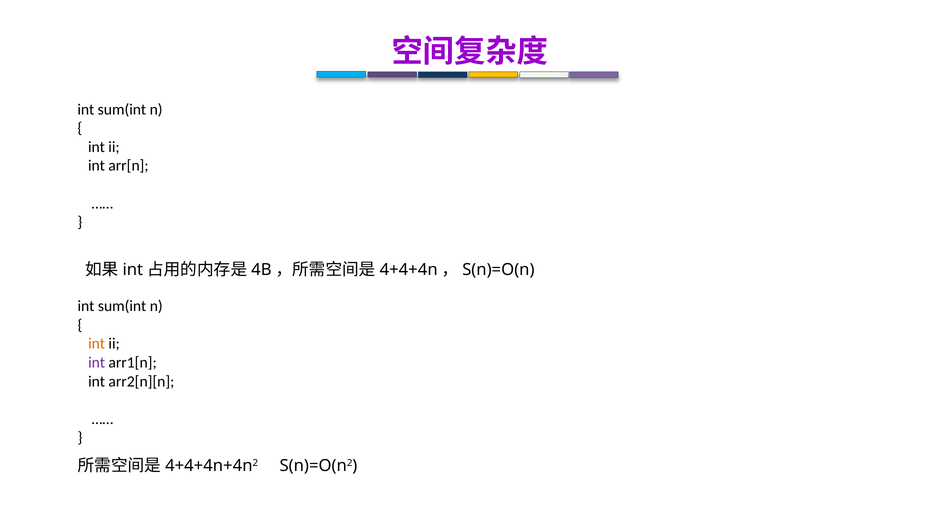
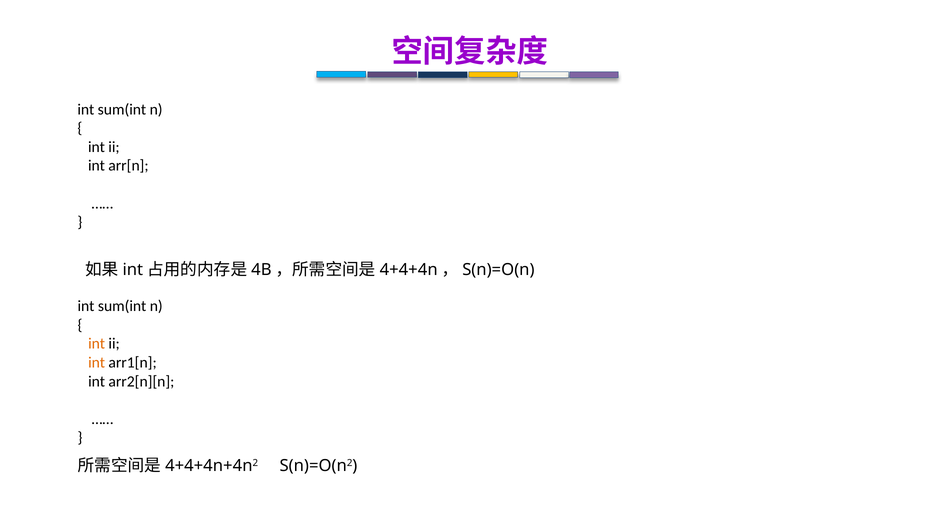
int colour: purple -> orange (97, 362)
